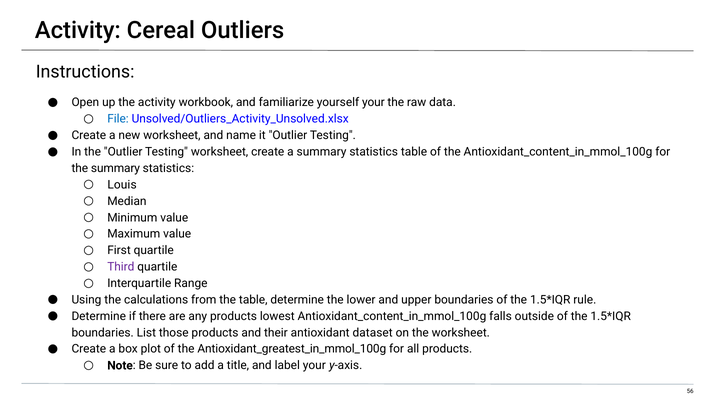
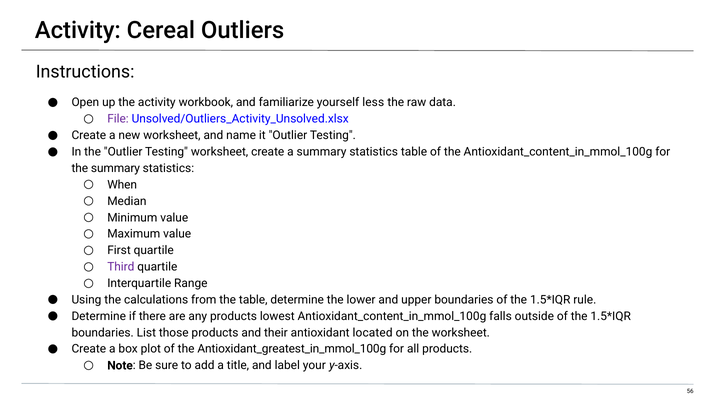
yourself your: your -> less (373, 103)
File colour: blue -> purple (118, 119)
Louis: Louis -> When (122, 185)
dataset: dataset -> located (373, 333)
